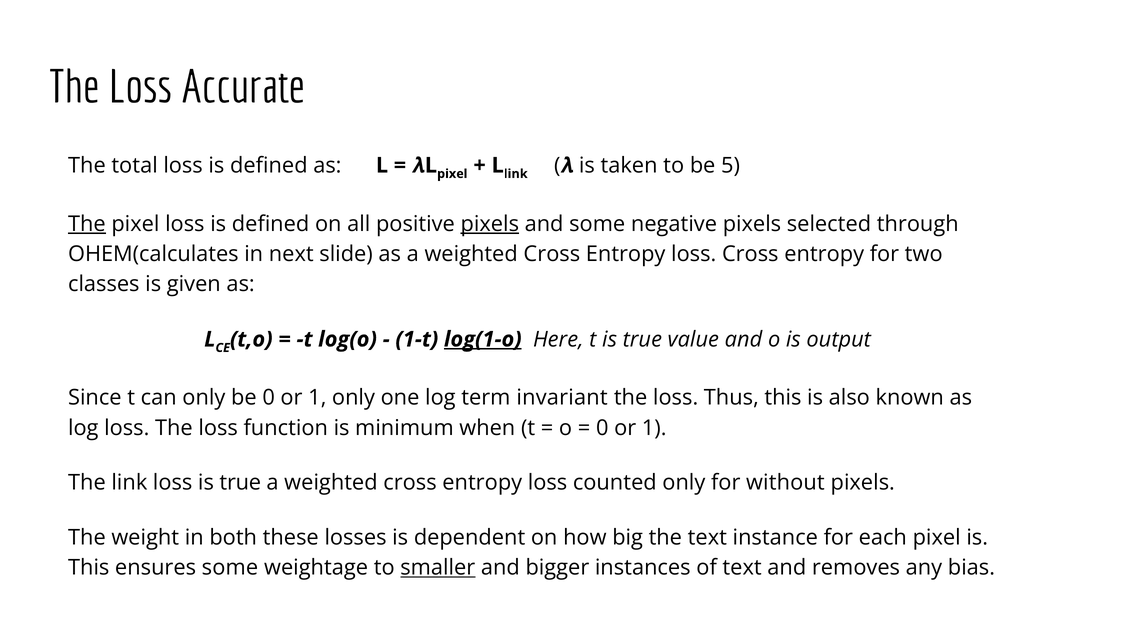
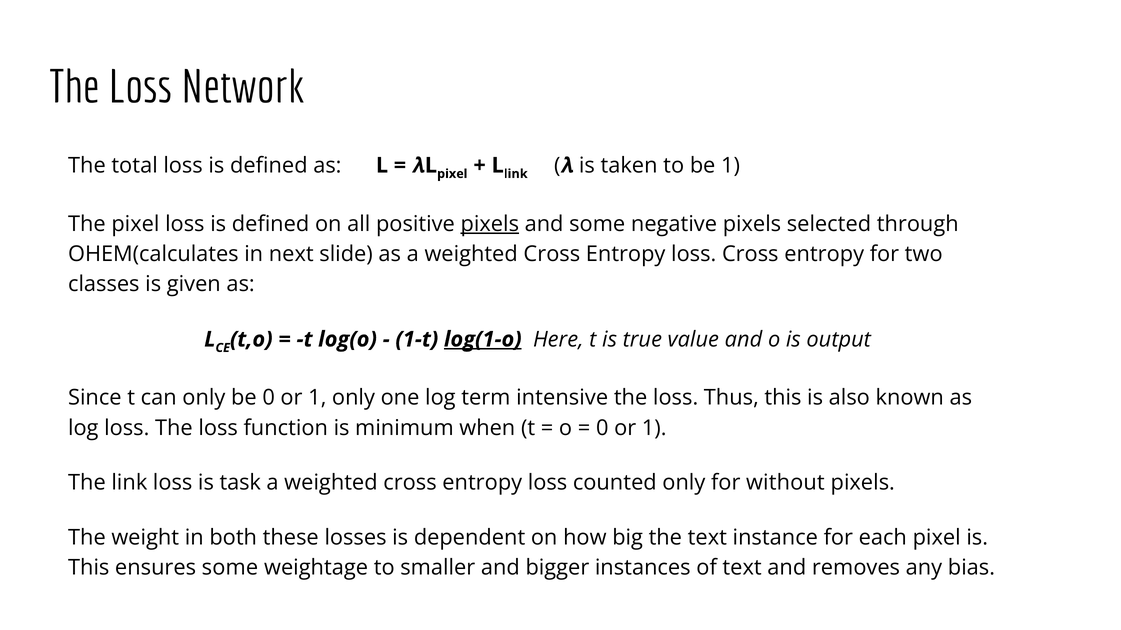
Accurate: Accurate -> Network (243, 87)
be 5: 5 -> 1 (730, 166)
The underline: present -> none (87, 224)
invariant: invariant -> intensive (562, 398)
loss is true: true -> task (240, 483)
smaller underline: present -> none (438, 568)
